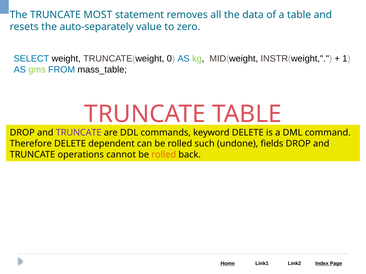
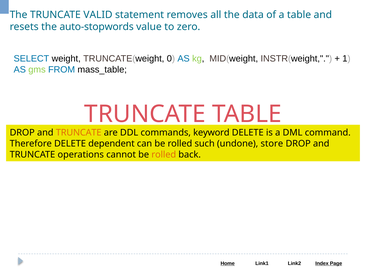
MOST: MOST -> VALID (98, 15)
auto-separately: auto-separately -> auto-stopwords (97, 27)
TRUNCATE colour: purple -> orange (79, 133)
fields: fields -> store (272, 144)
